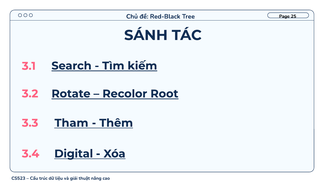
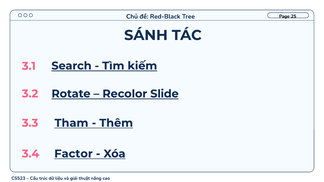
Root: Root -> Slide (164, 94)
Digital: Digital -> Factor (74, 154)
